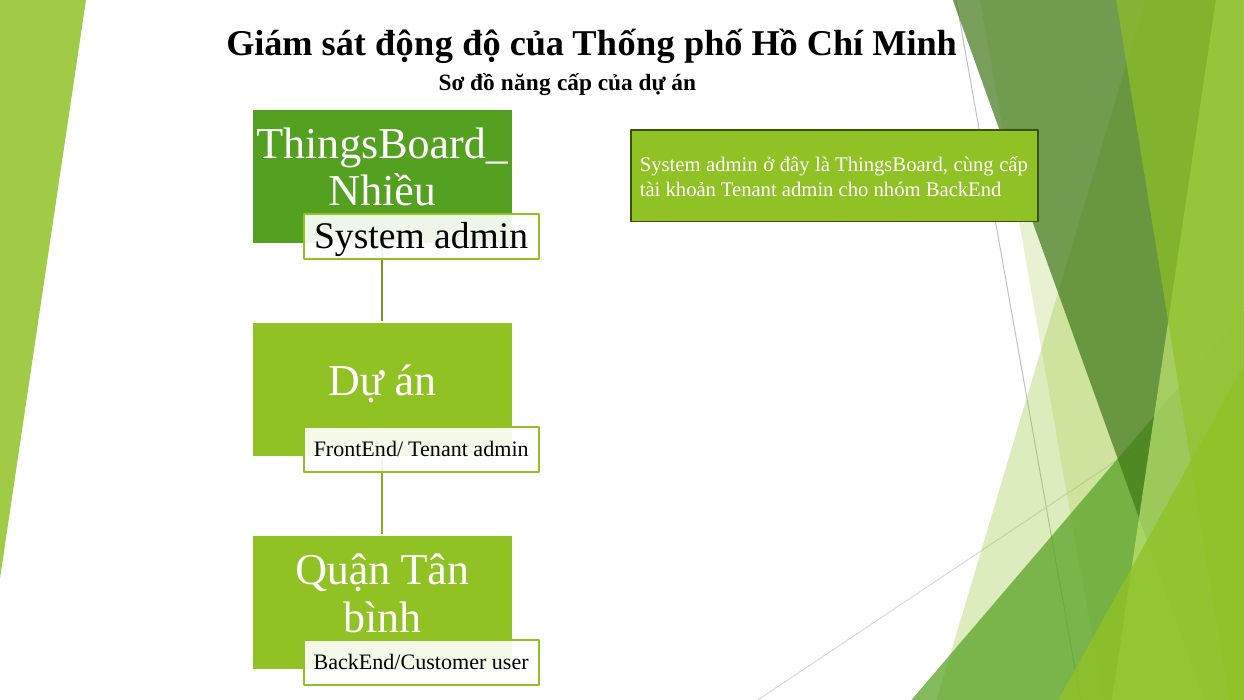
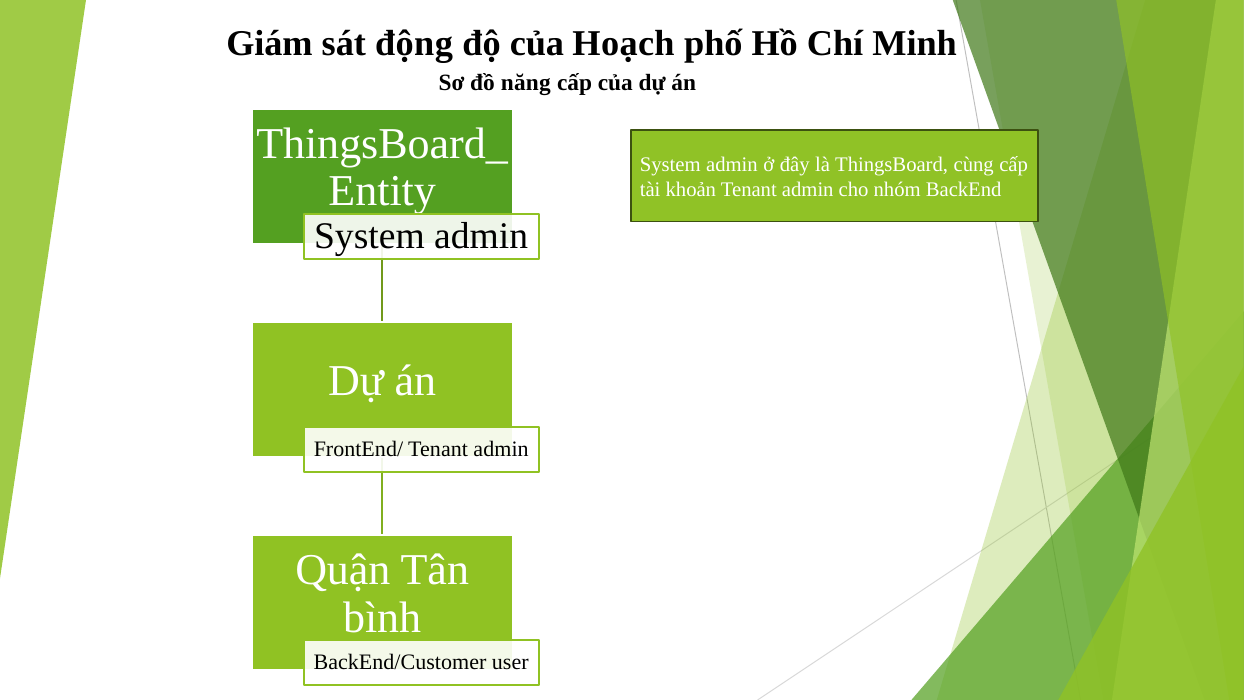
Thống: Thống -> Hoạch (624, 44)
Nhiều: Nhiều -> Entity (382, 191)
